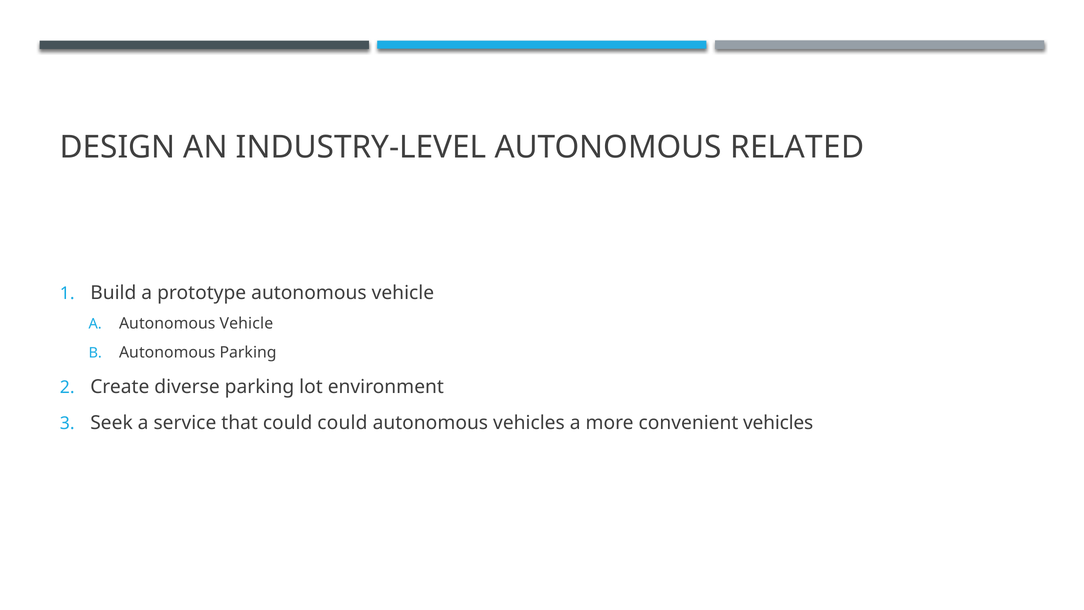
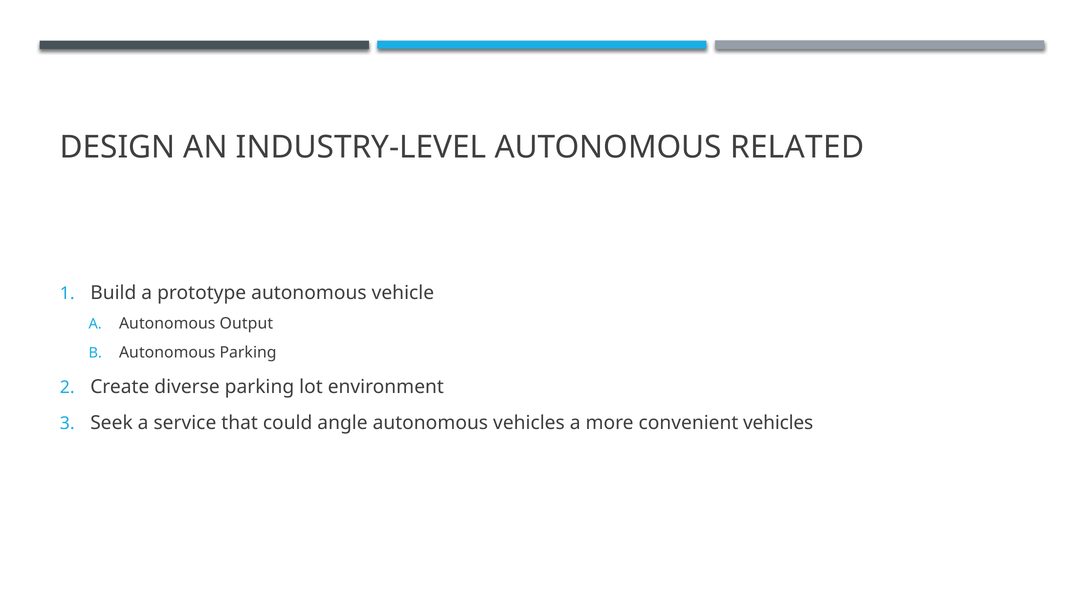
A Autonomous Vehicle: Vehicle -> Output (246, 323)
could could: could -> angle (343, 423)
